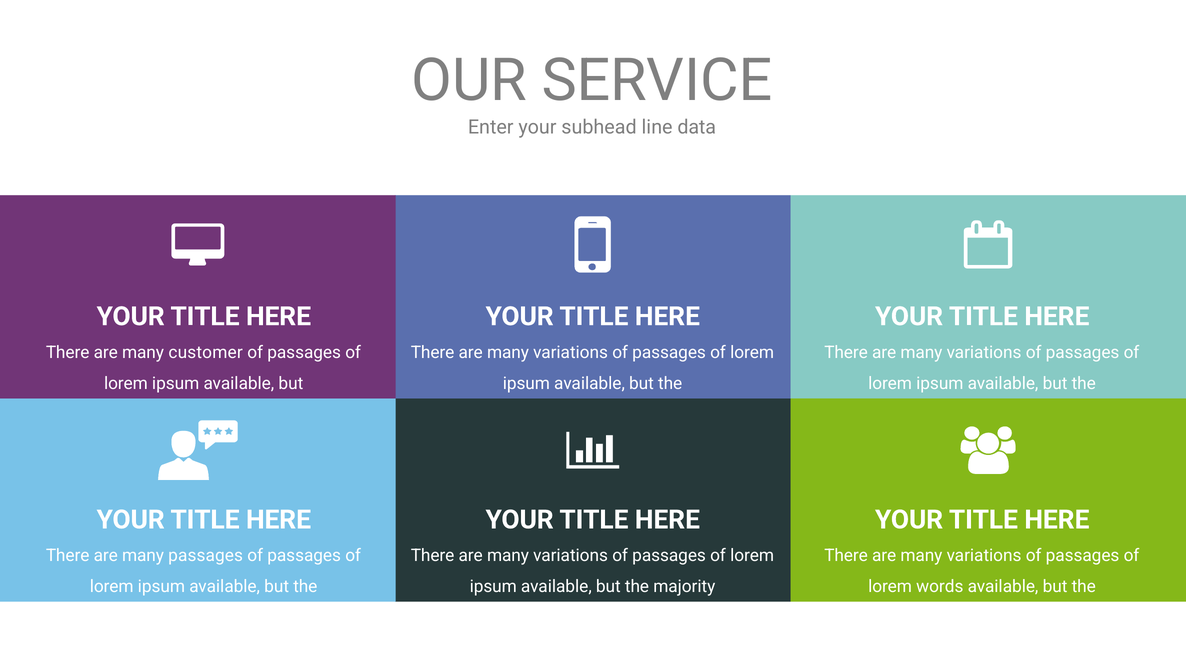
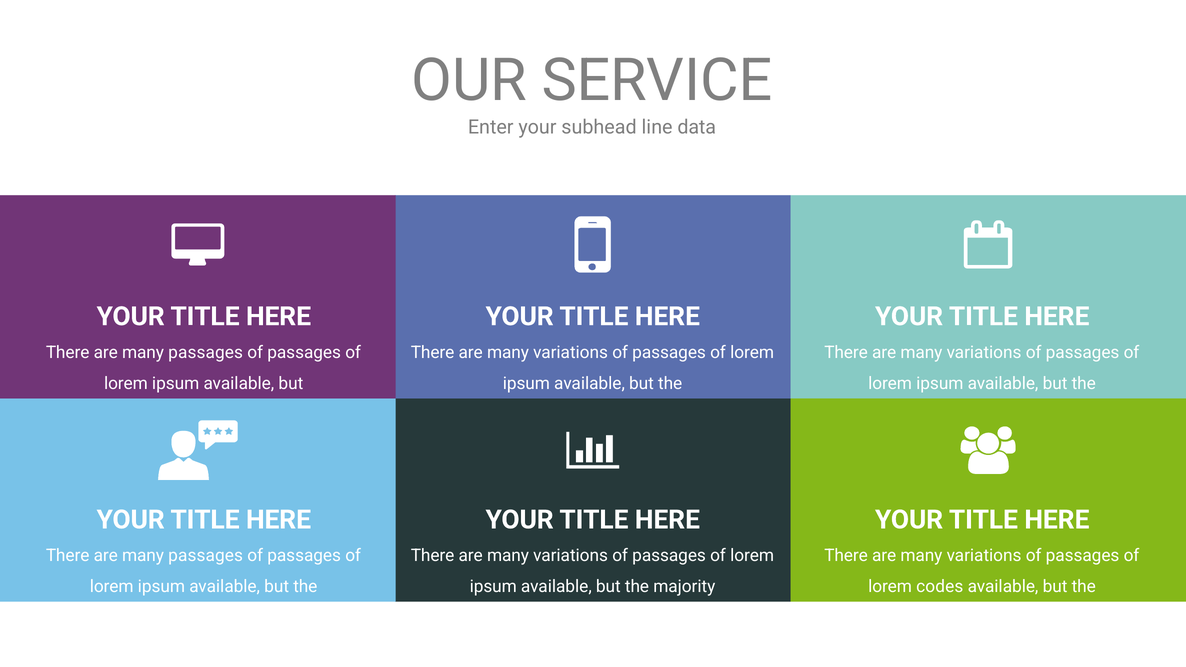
customer: customer -> passages (206, 352)
words: words -> codes (940, 587)
